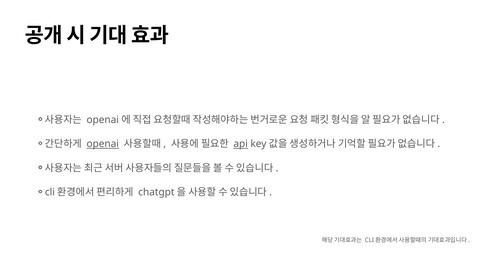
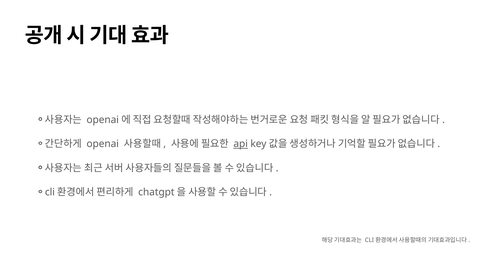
openai underline: present -> none (103, 144)
